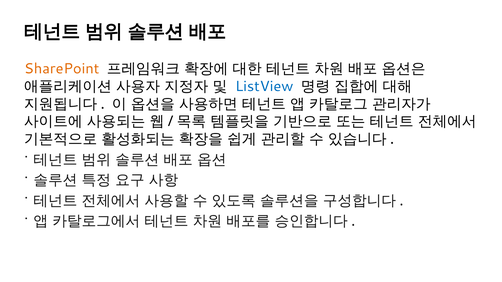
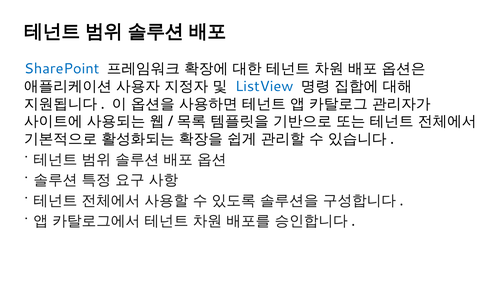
SharePoint colour: orange -> blue (62, 69)
